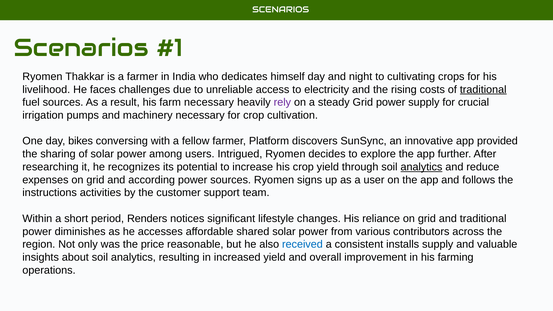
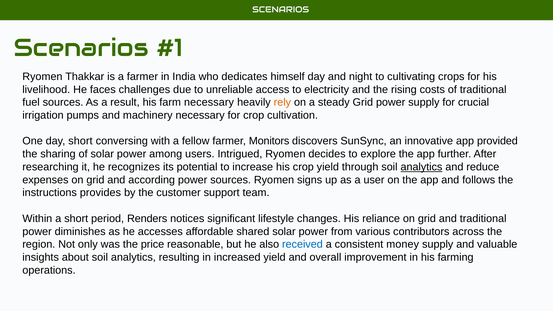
traditional underline: present -> none (483, 90)
rely colour: purple -> orange (282, 102)
day bikes: bikes -> short (80, 141)
Platform: Platform -> Monitors (269, 141)
activities: activities -> provides (100, 193)
installs: installs -> money (403, 244)
